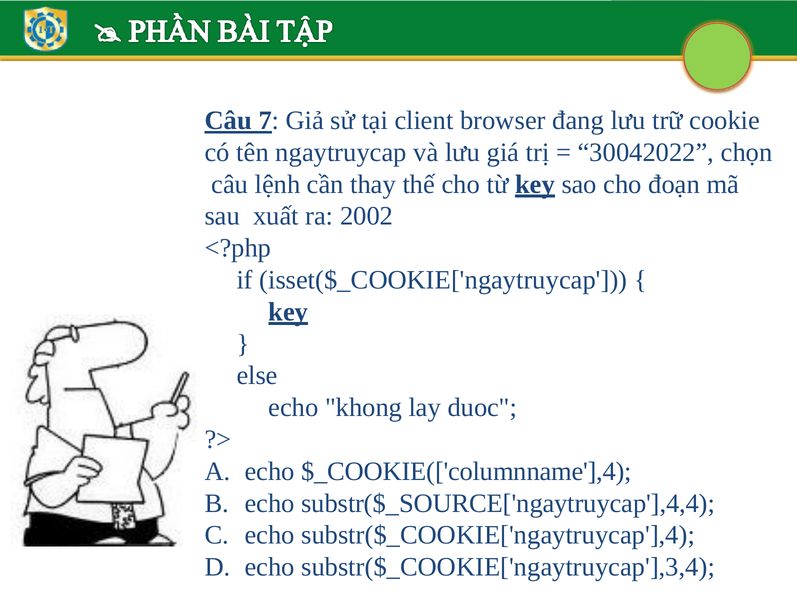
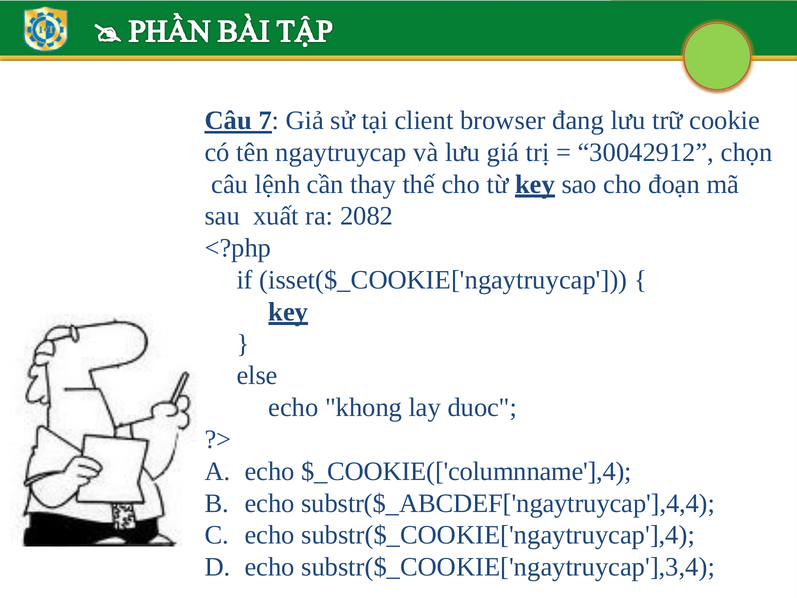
30042022: 30042022 -> 30042912 (646, 152)
2002: 2002 -> 2082 (367, 216)
substr($_SOURCE['ngaytruycap'],4,4: substr($_SOURCE['ngaytruycap'],4,4 -> substr($_ABCDEF['ngaytruycap'],4,4 (508, 503)
